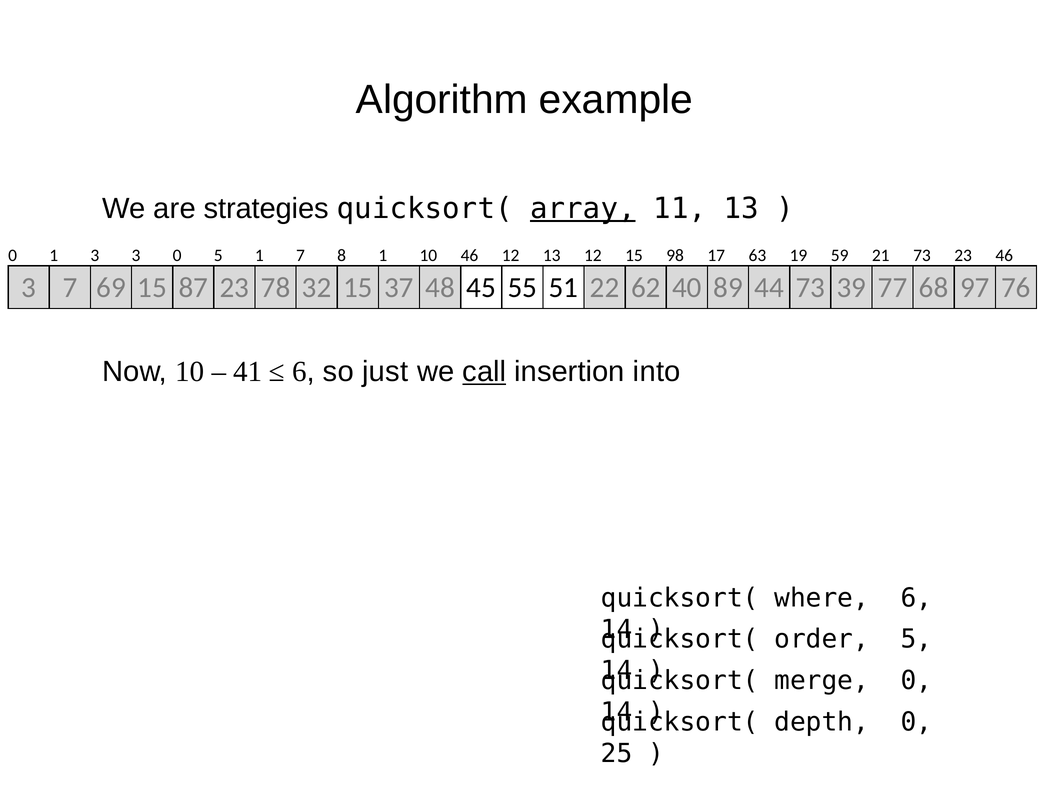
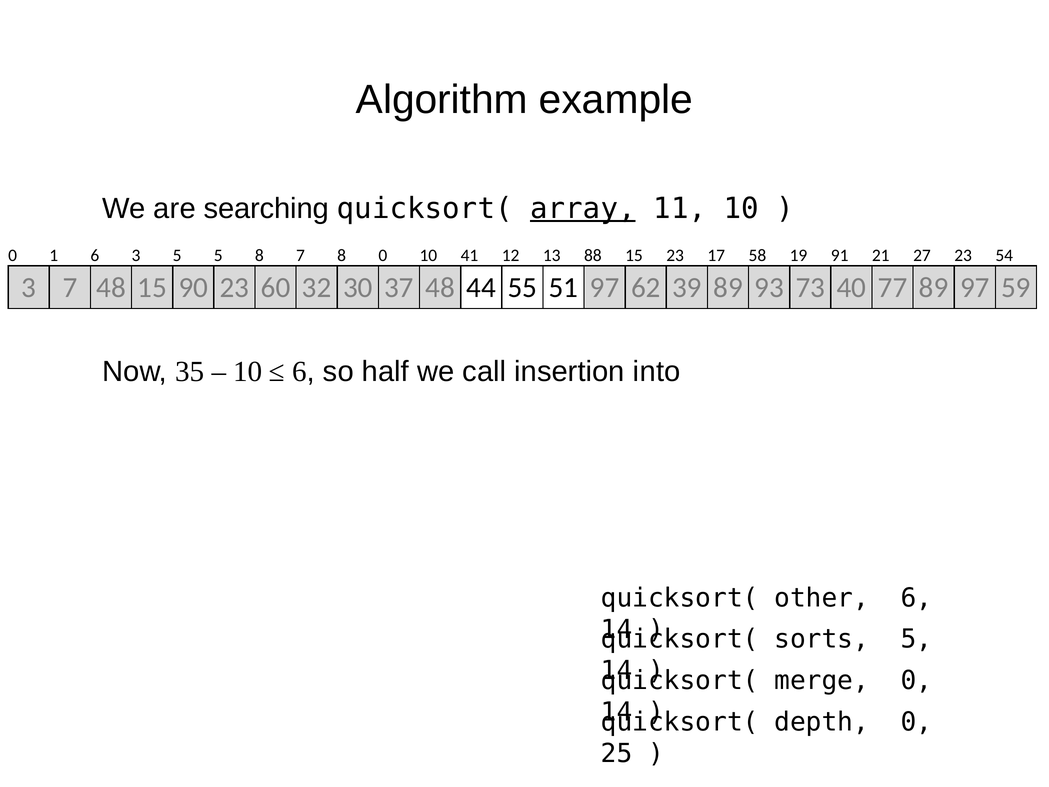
strategies: strategies -> searching (266, 208)
11 13: 13 -> 10 (741, 208)
1 3: 3 -> 6 (95, 255)
3 0: 0 -> 5 (177, 255)
5 1: 1 -> 8 (259, 255)
8 1: 1 -> 0 (383, 255)
10 46: 46 -> 41 (469, 255)
13 12: 12 -> 88 (593, 255)
15 98: 98 -> 23 (675, 255)
63: 63 -> 58 (757, 255)
59: 59 -> 91 (840, 255)
21 73: 73 -> 27 (922, 255)
23 46: 46 -> 54 (1004, 255)
7 69: 69 -> 48 (111, 287)
87: 87 -> 90 (193, 287)
78: 78 -> 60 (276, 287)
32 15: 15 -> 30 (358, 287)
45: 45 -> 44 (481, 287)
51 22: 22 -> 97 (605, 287)
40: 40 -> 39 (687, 287)
44: 44 -> 93 (769, 287)
39: 39 -> 40 (851, 287)
77 68: 68 -> 89 (934, 287)
76: 76 -> 59 (1016, 287)
Now 10: 10 -> 35 (190, 372)
41: 41 -> 10 (248, 372)
just: just -> half (385, 372)
call underline: present -> none (484, 372)
where: where -> other (822, 598)
order: order -> sorts (822, 639)
